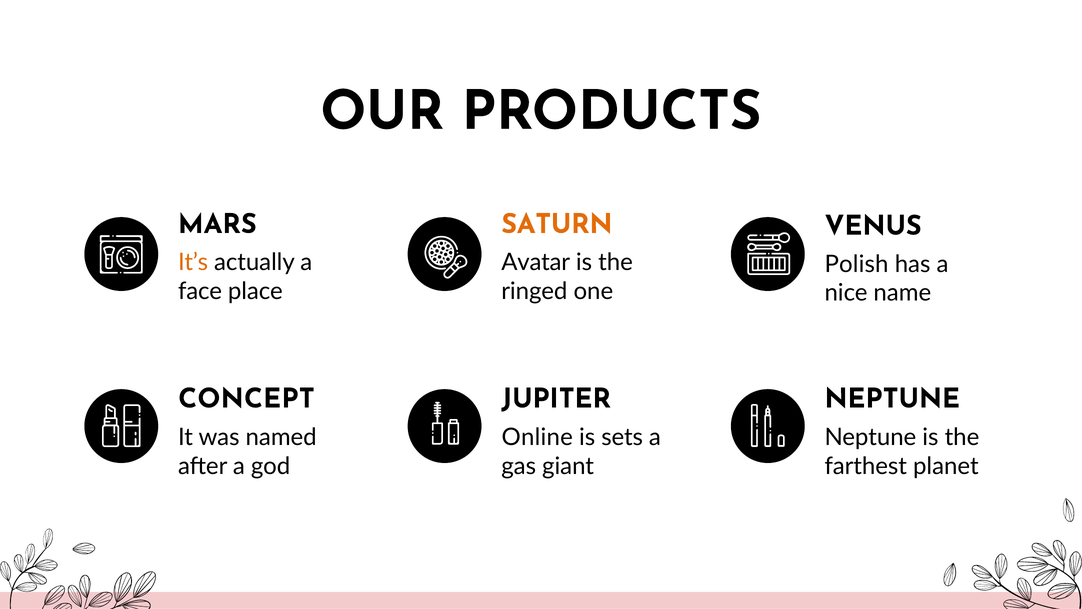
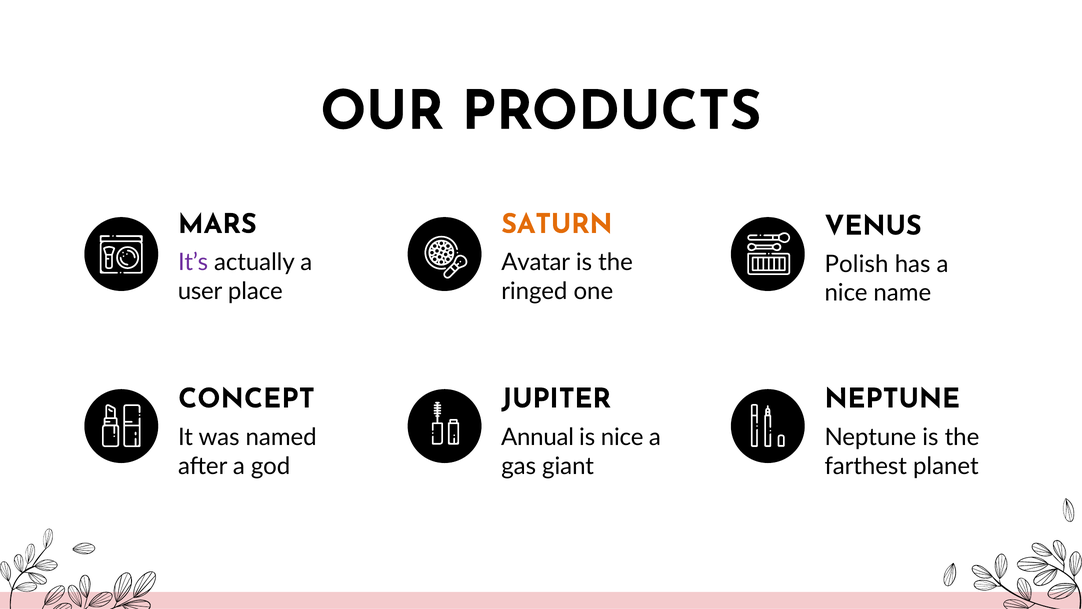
It’s colour: orange -> purple (193, 262)
face: face -> user (200, 291)
Online: Online -> Annual (537, 437)
is sets: sets -> nice (622, 437)
